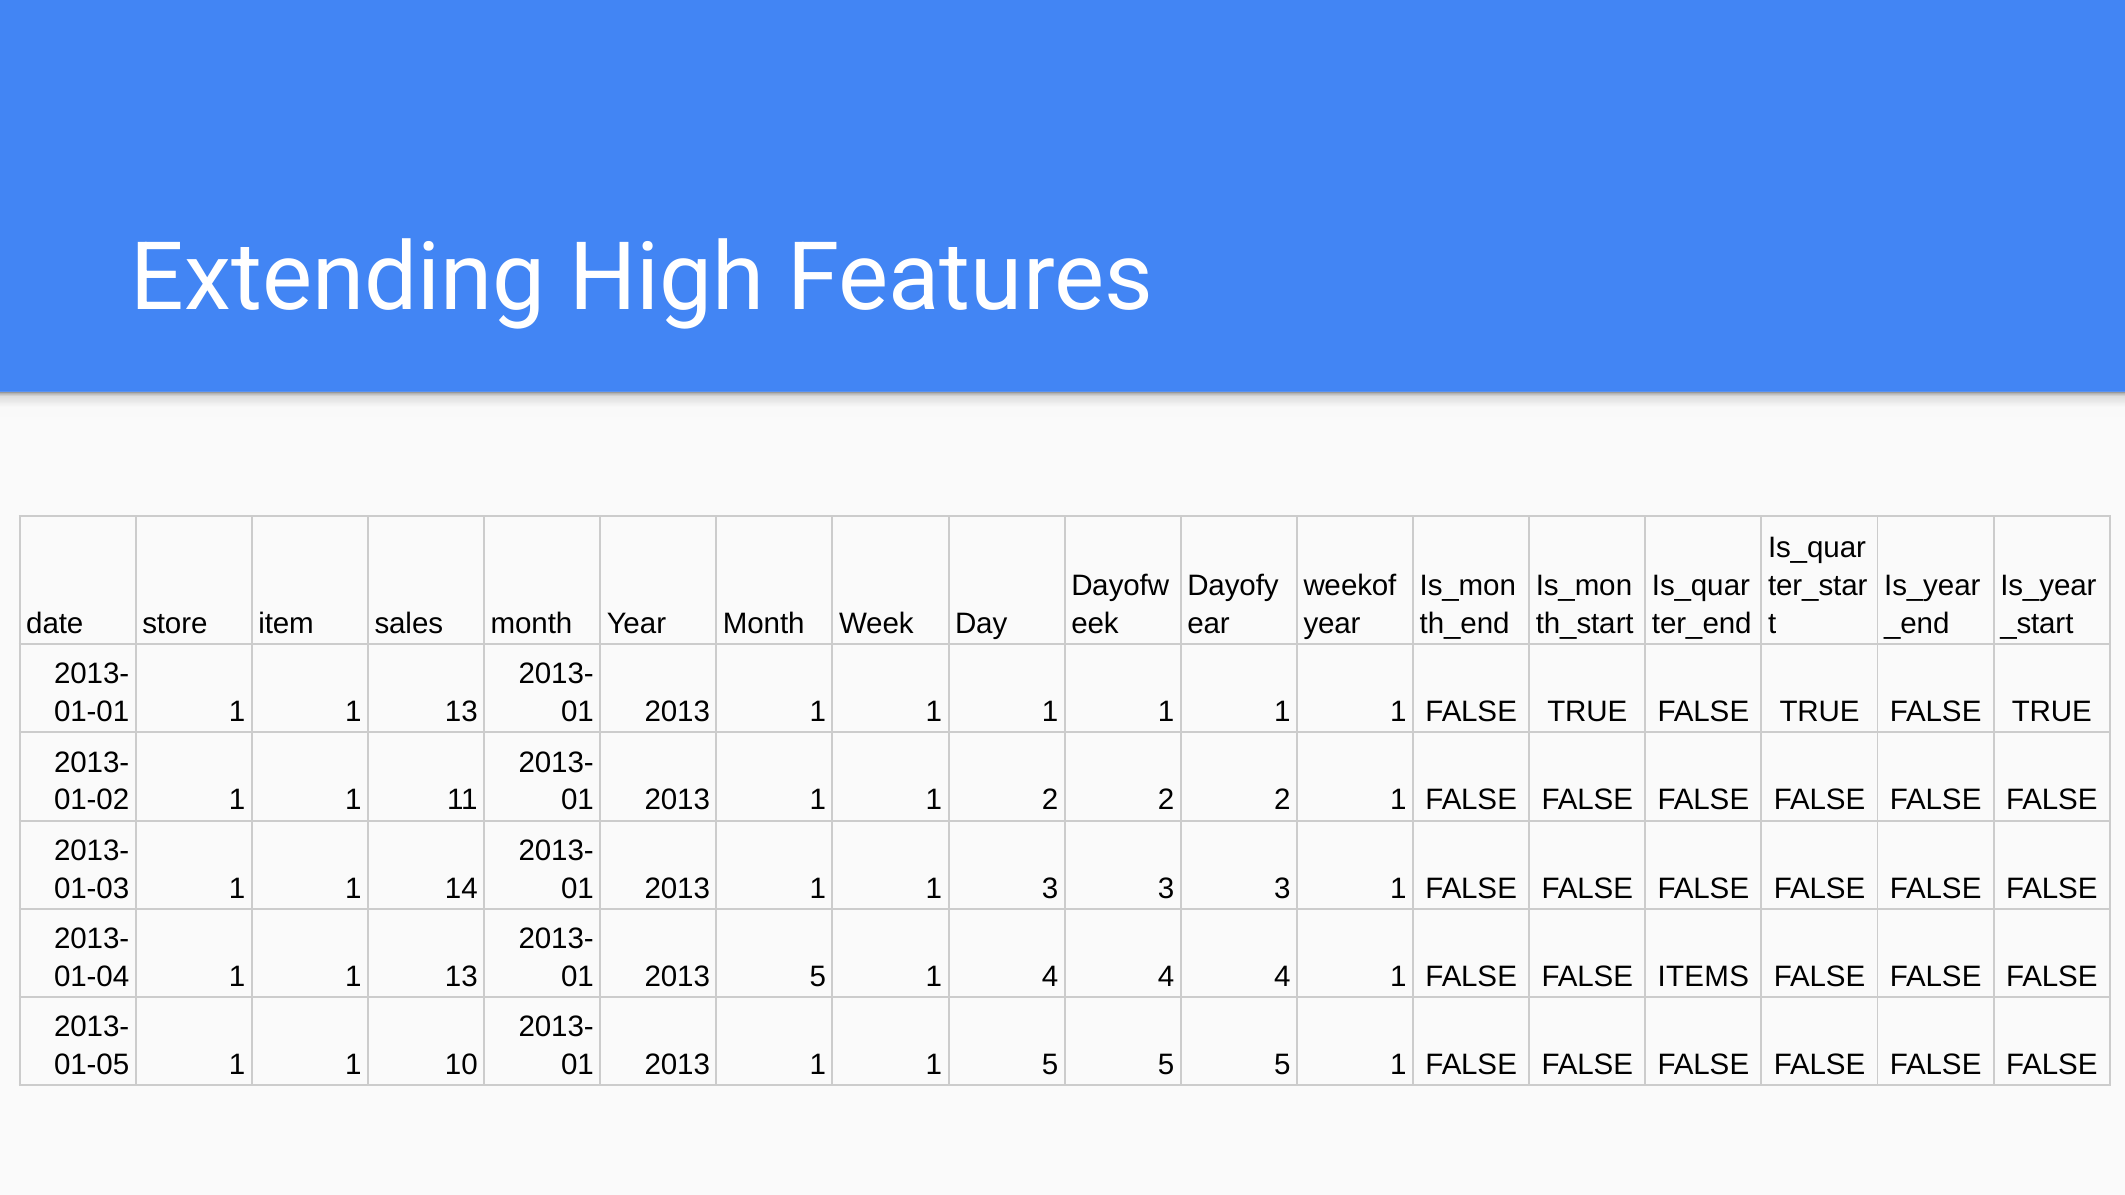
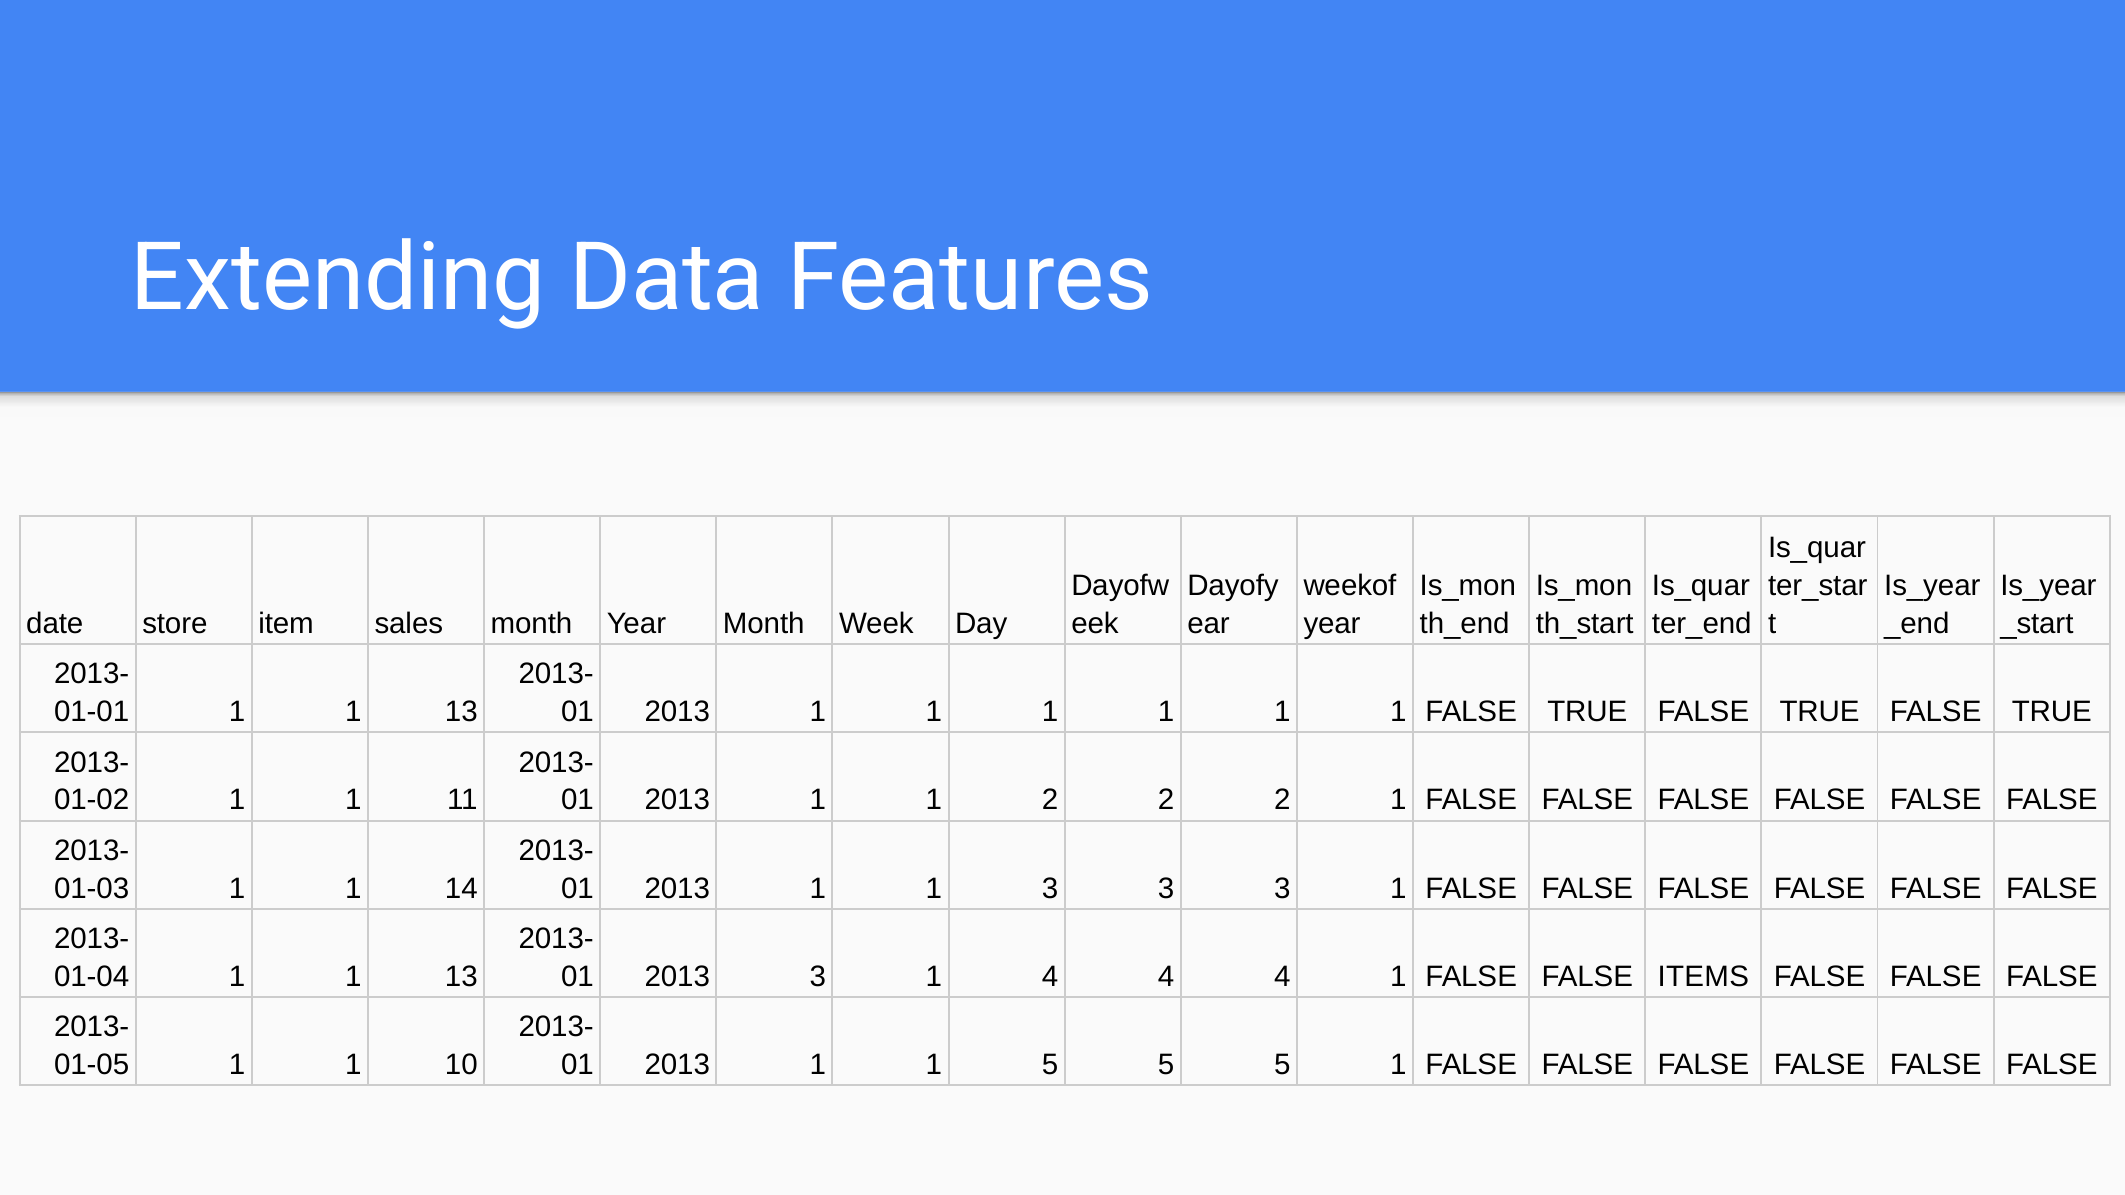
High: High -> Data (667, 279)
2013 5: 5 -> 3 (818, 977)
